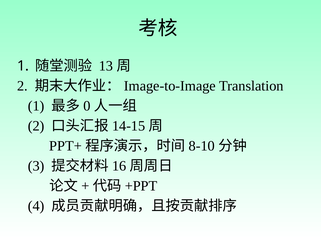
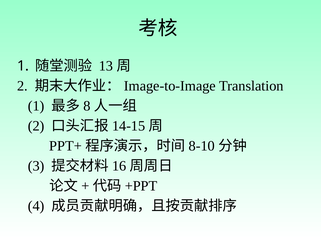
0: 0 -> 8 (87, 106)
